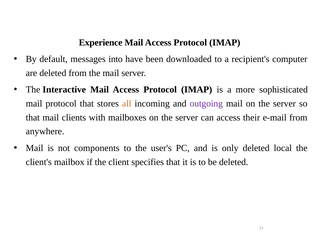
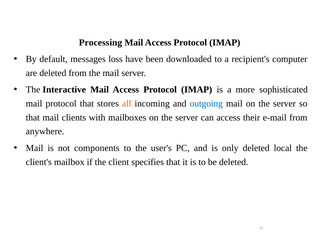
Experience: Experience -> Processing (101, 43)
into: into -> loss (116, 59)
outgoing colour: purple -> blue (206, 104)
